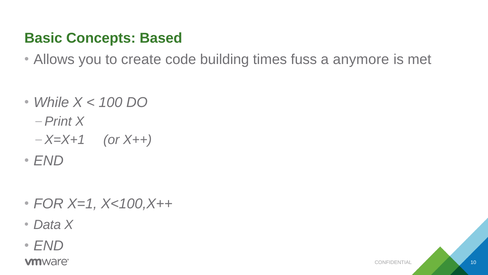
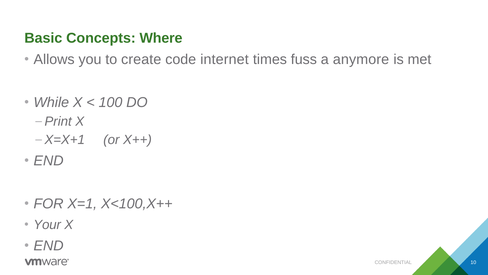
Based: Based -> Where (161, 38)
building: building -> internet (224, 59)
Data: Data -> Your (47, 224)
